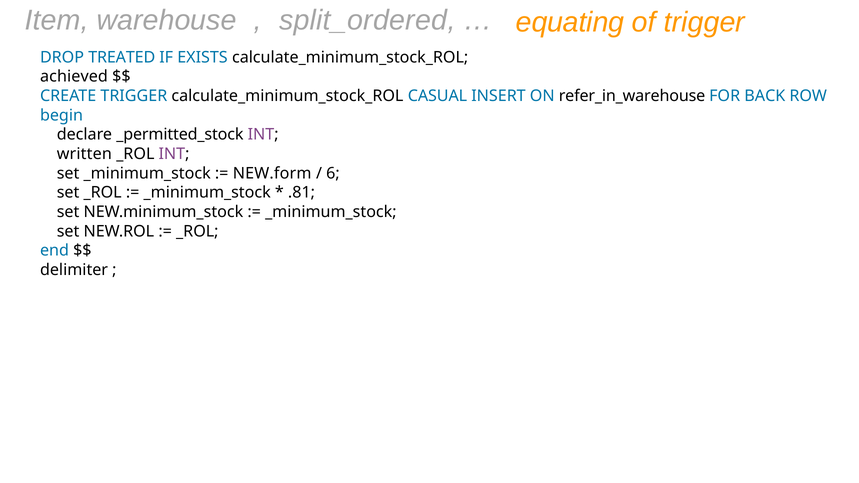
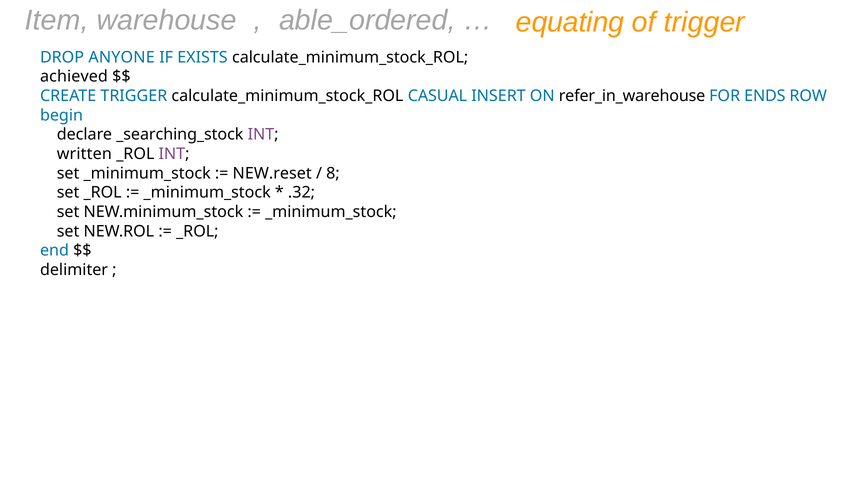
split_ordered: split_ordered -> able_ordered (367, 20)
TREATED: TREATED -> ANYONE (122, 57)
BACK: BACK -> ENDS (765, 96)
_permitted_stock: _permitted_stock -> _searching_stock (180, 135)
NEW.form: NEW.form -> NEW.reset (272, 173)
6: 6 -> 8 (333, 173)
.81: .81 -> .32 (302, 193)
